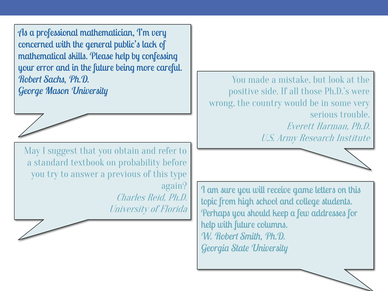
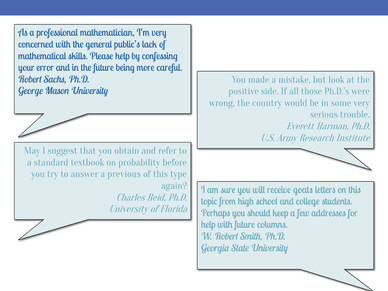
game: game -> goats (303, 190)
